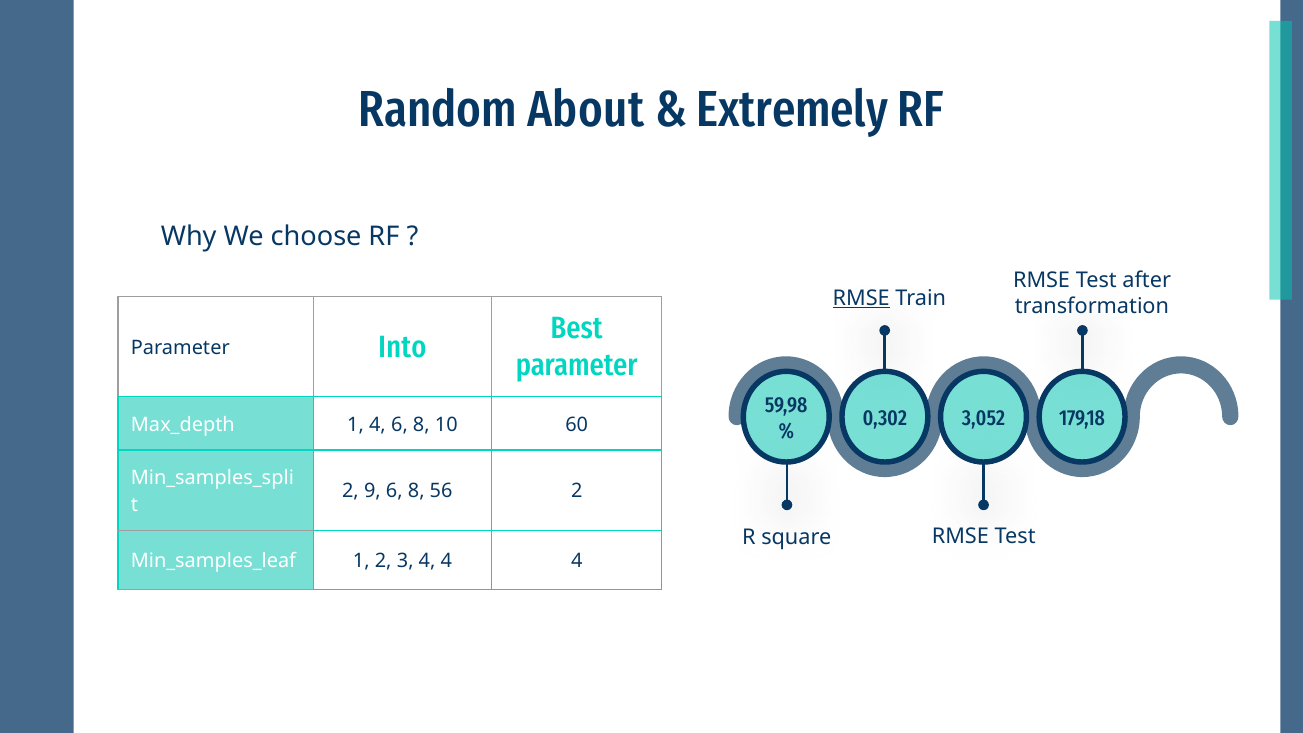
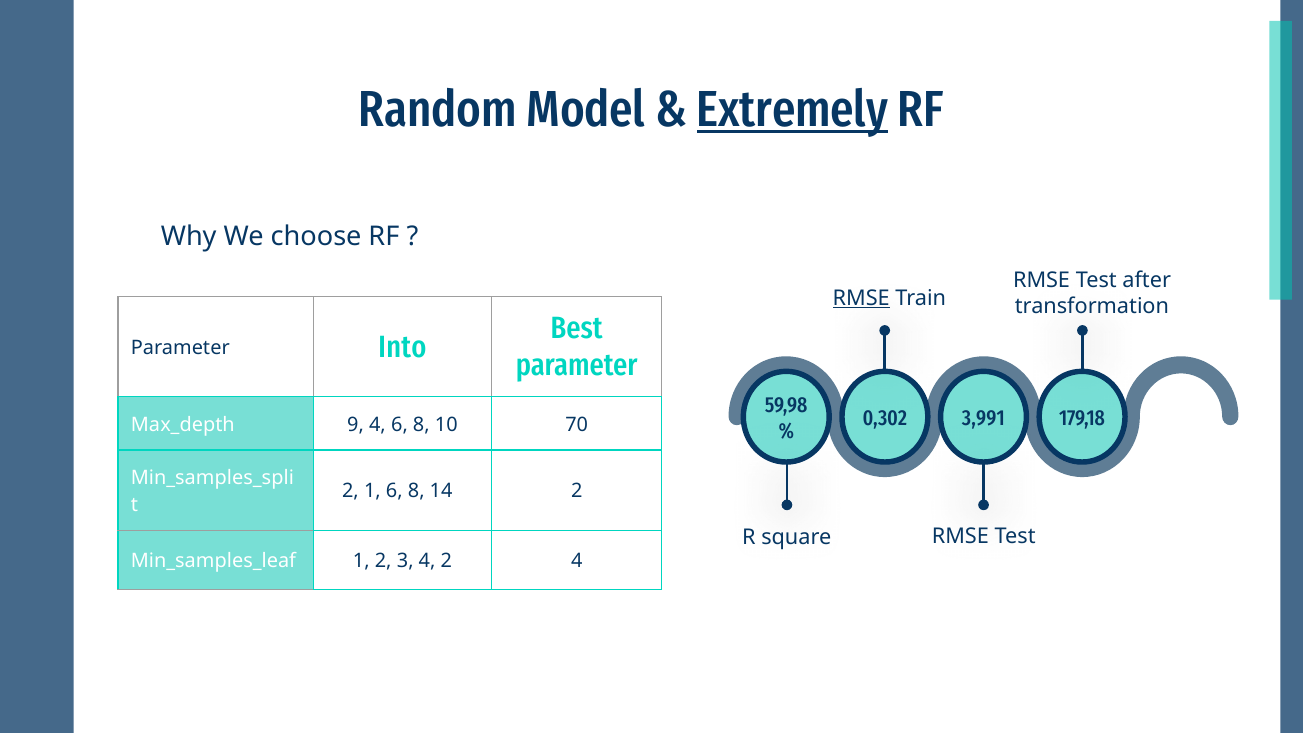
About: About -> Model (586, 109)
Extremely underline: none -> present (792, 109)
3,052: 3,052 -> 3,991 (983, 418)
1: 1 -> 9 (356, 425)
60: 60 -> 70 (577, 425)
2 9: 9 -> 1 (372, 491)
56: 56 -> 14 (441, 491)
3 4 4: 4 -> 2 (446, 561)
